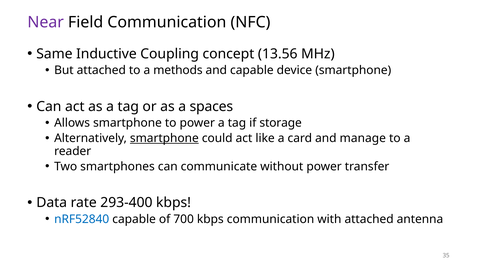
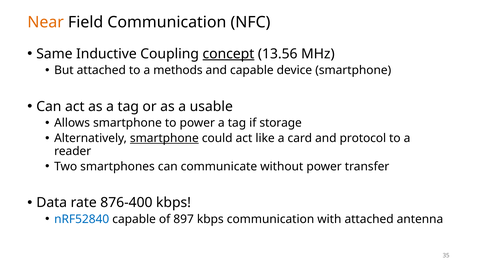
Near colour: purple -> orange (46, 22)
concept underline: none -> present (228, 54)
spaces: spaces -> usable (211, 107)
manage: manage -> protocol (363, 138)
293-400: 293-400 -> 876-400 (126, 203)
700: 700 -> 897 (184, 219)
